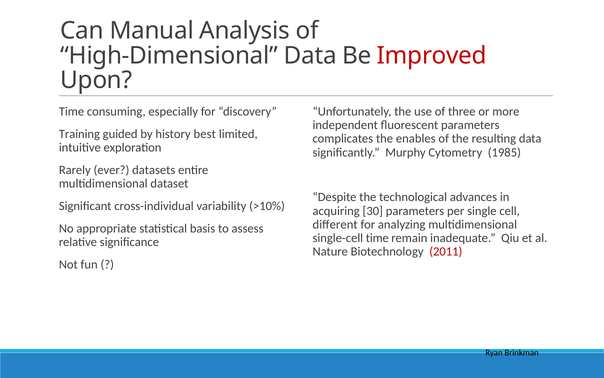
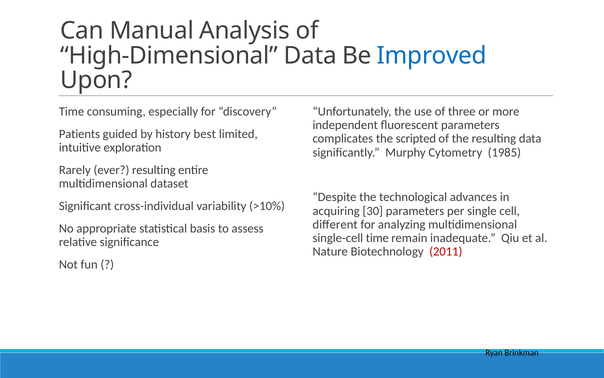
Improved colour: red -> blue (432, 55)
Training: Training -> Patients (79, 134)
enables: enables -> scripted (416, 139)
ever datasets: datasets -> resulting (154, 170)
